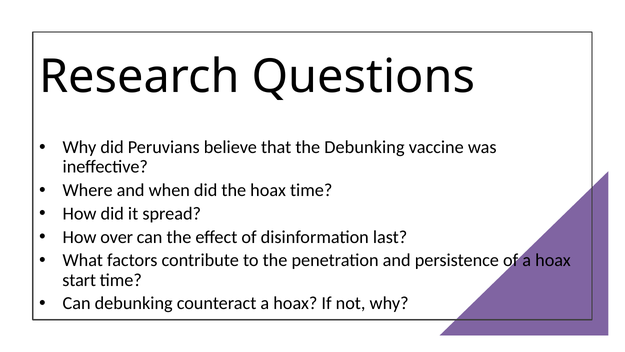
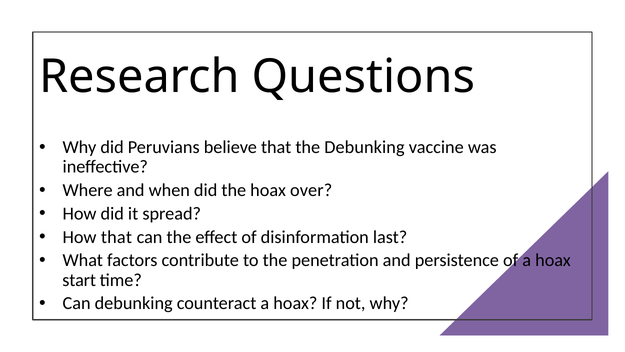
hoax time: time -> over (311, 190)
How over: over -> that (116, 237)
